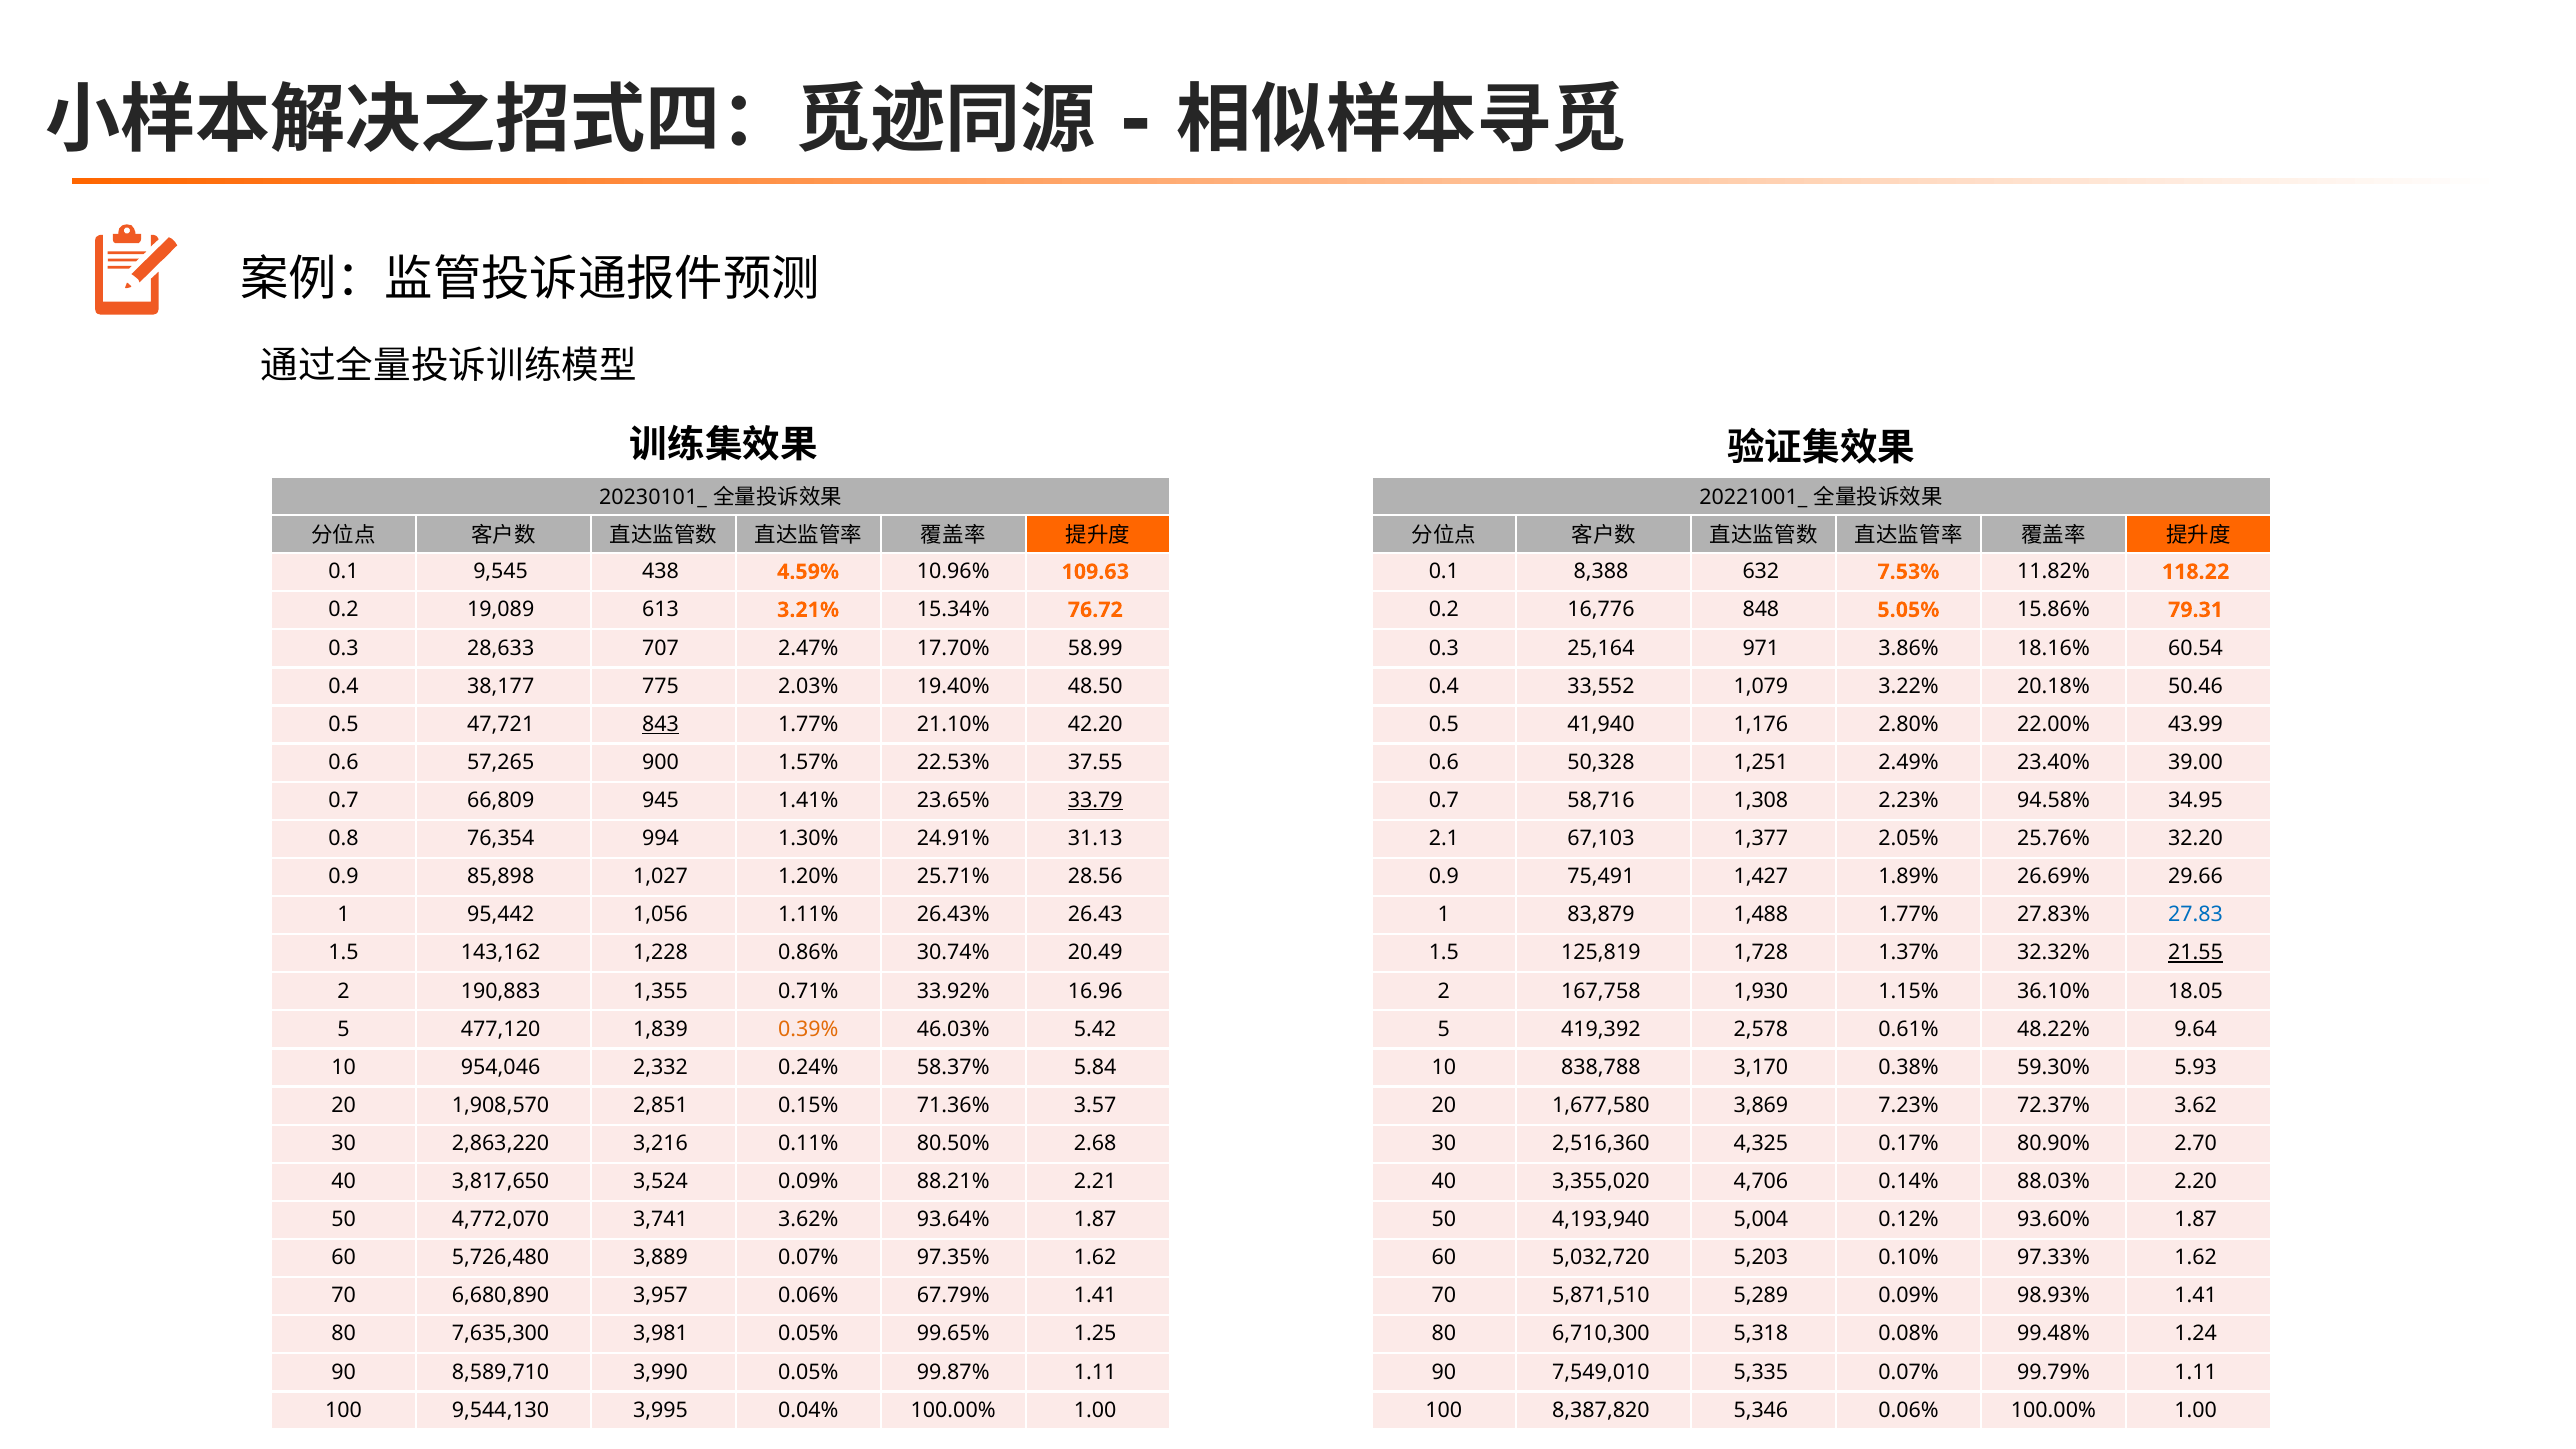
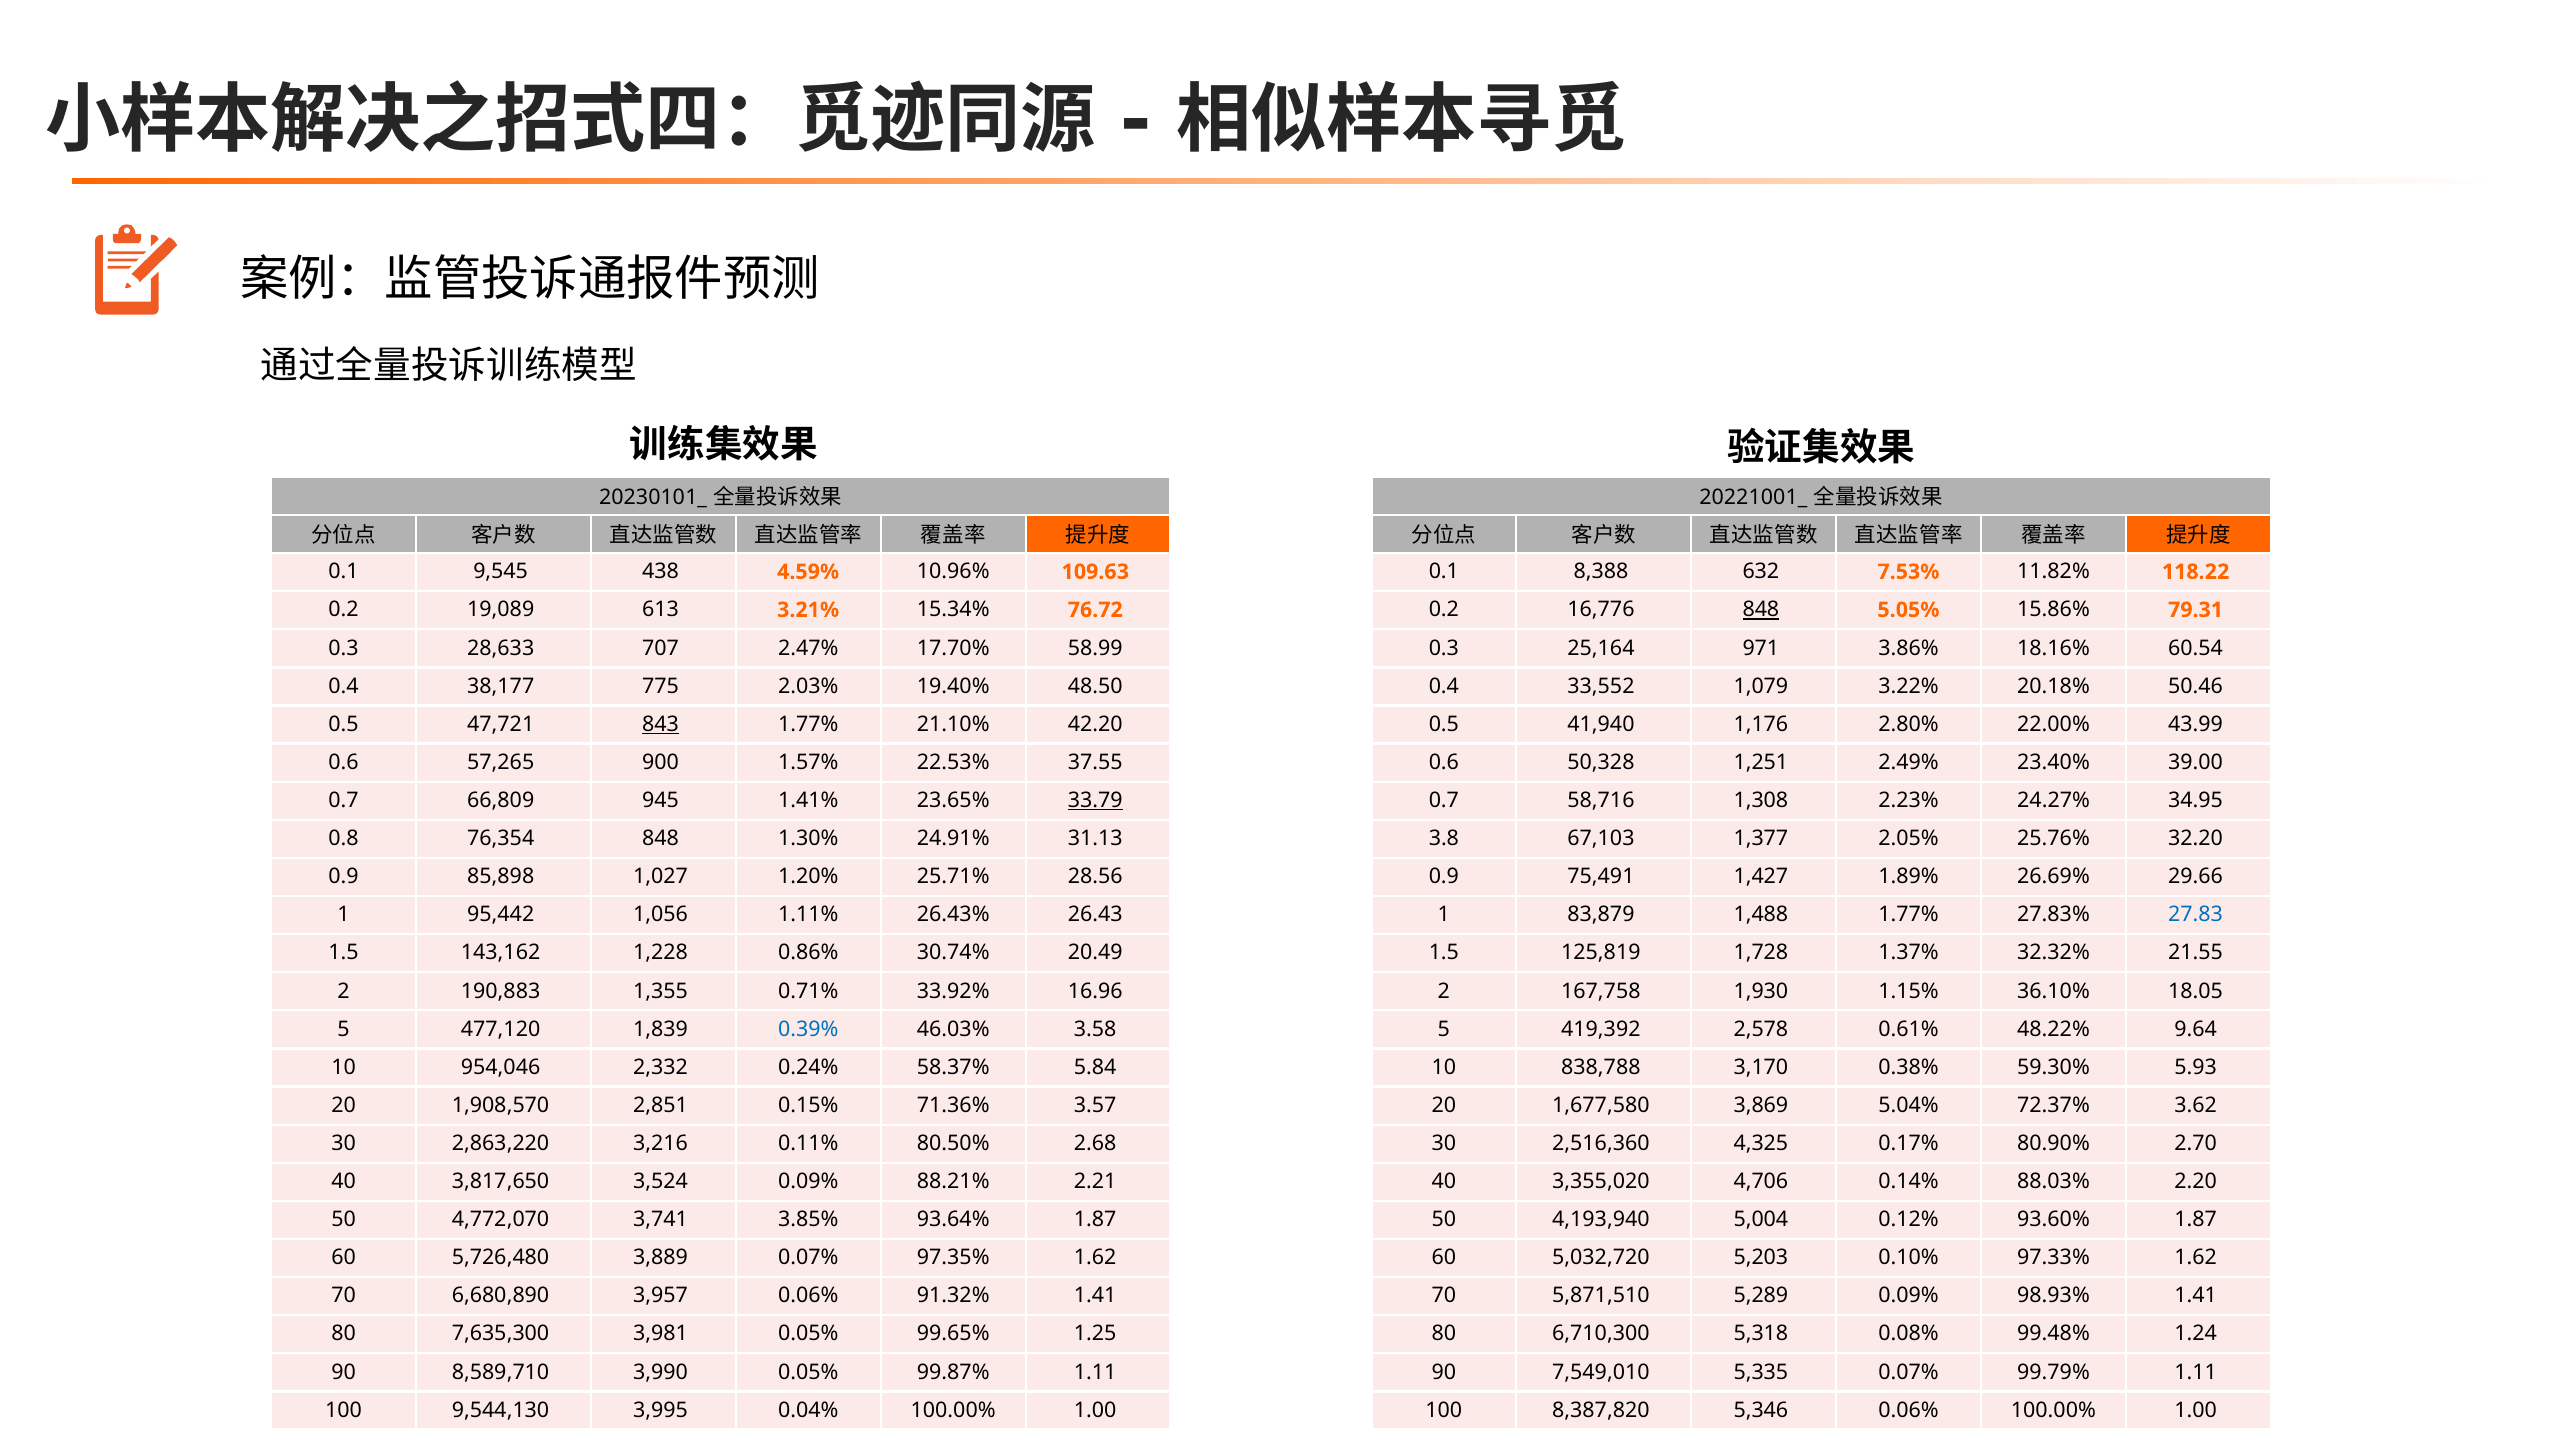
848 underline: none -> present (1761, 610)
94.58%: 94.58% -> 24.27% (2054, 800)
76,354 994: 994 -> 848 (661, 839)
2.1: 2.1 -> 3.8 (1444, 839)
21.55 underline: present -> none (2196, 953)
0.39% colour: orange -> blue (808, 1029)
5.42: 5.42 -> 3.58 (1095, 1029)
7.23%: 7.23% -> 5.04% (1909, 1105)
3.62%: 3.62% -> 3.85% (808, 1220)
67.79%: 67.79% -> 91.32% (953, 1296)
